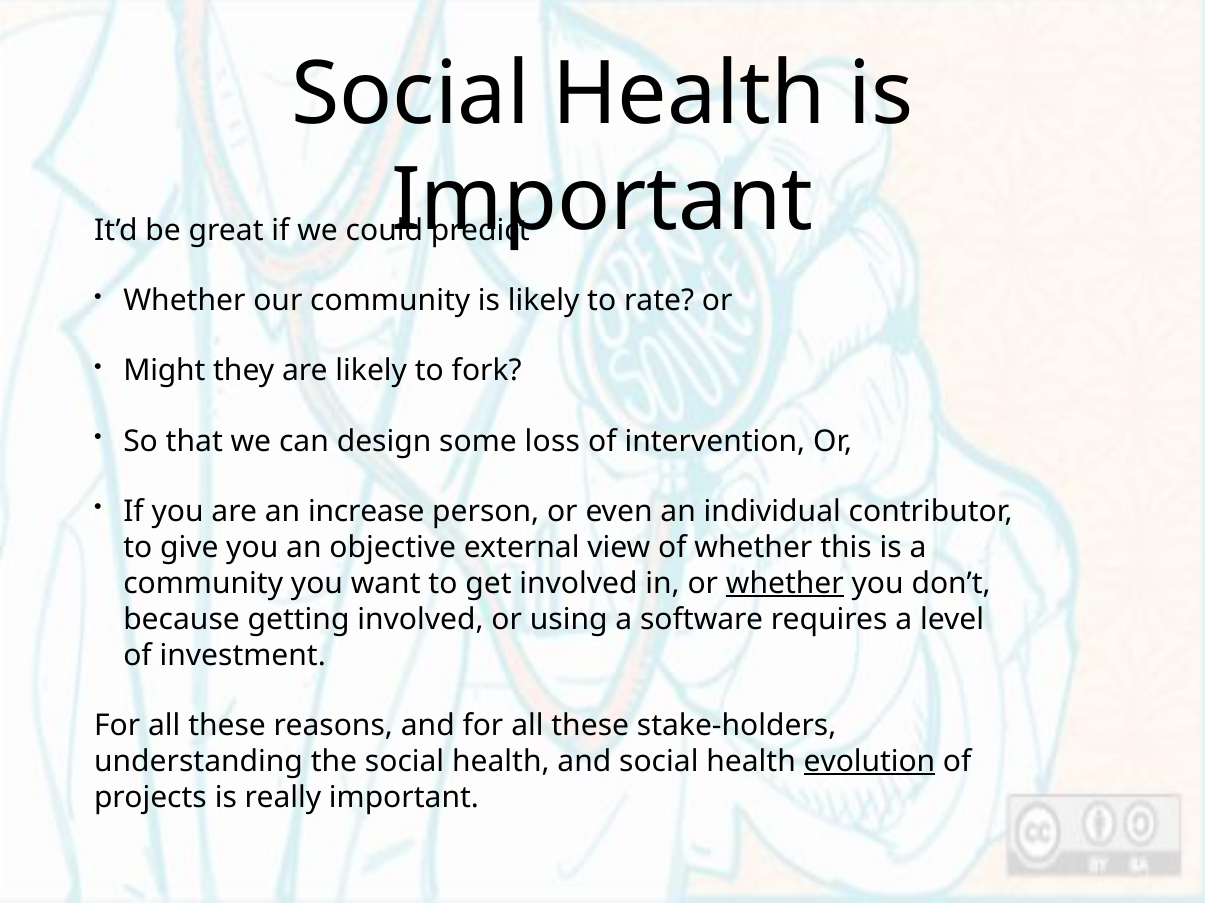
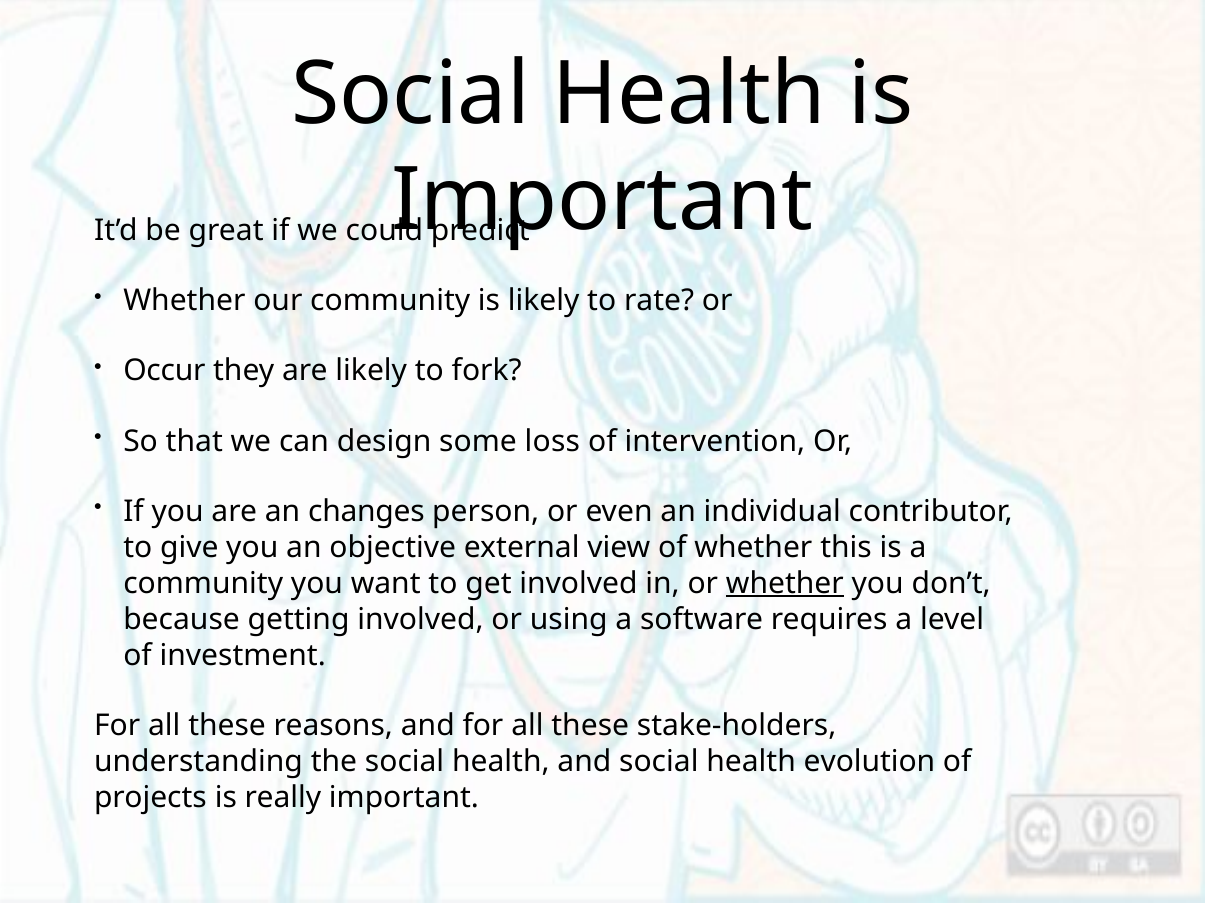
Might: Might -> Occur (164, 371)
increase: increase -> changes (366, 512)
evolution underline: present -> none (869, 762)
